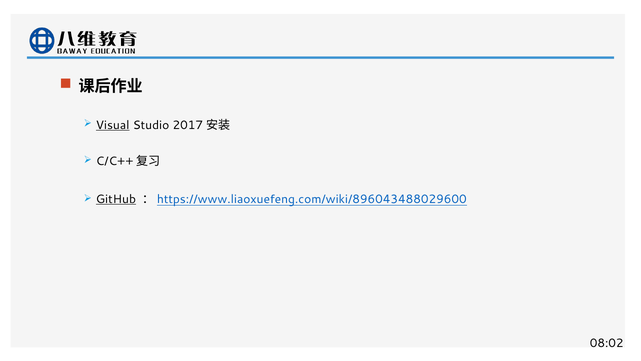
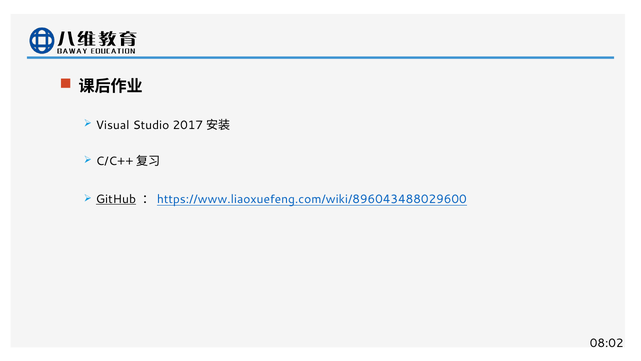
Visual underline: present -> none (113, 125)
